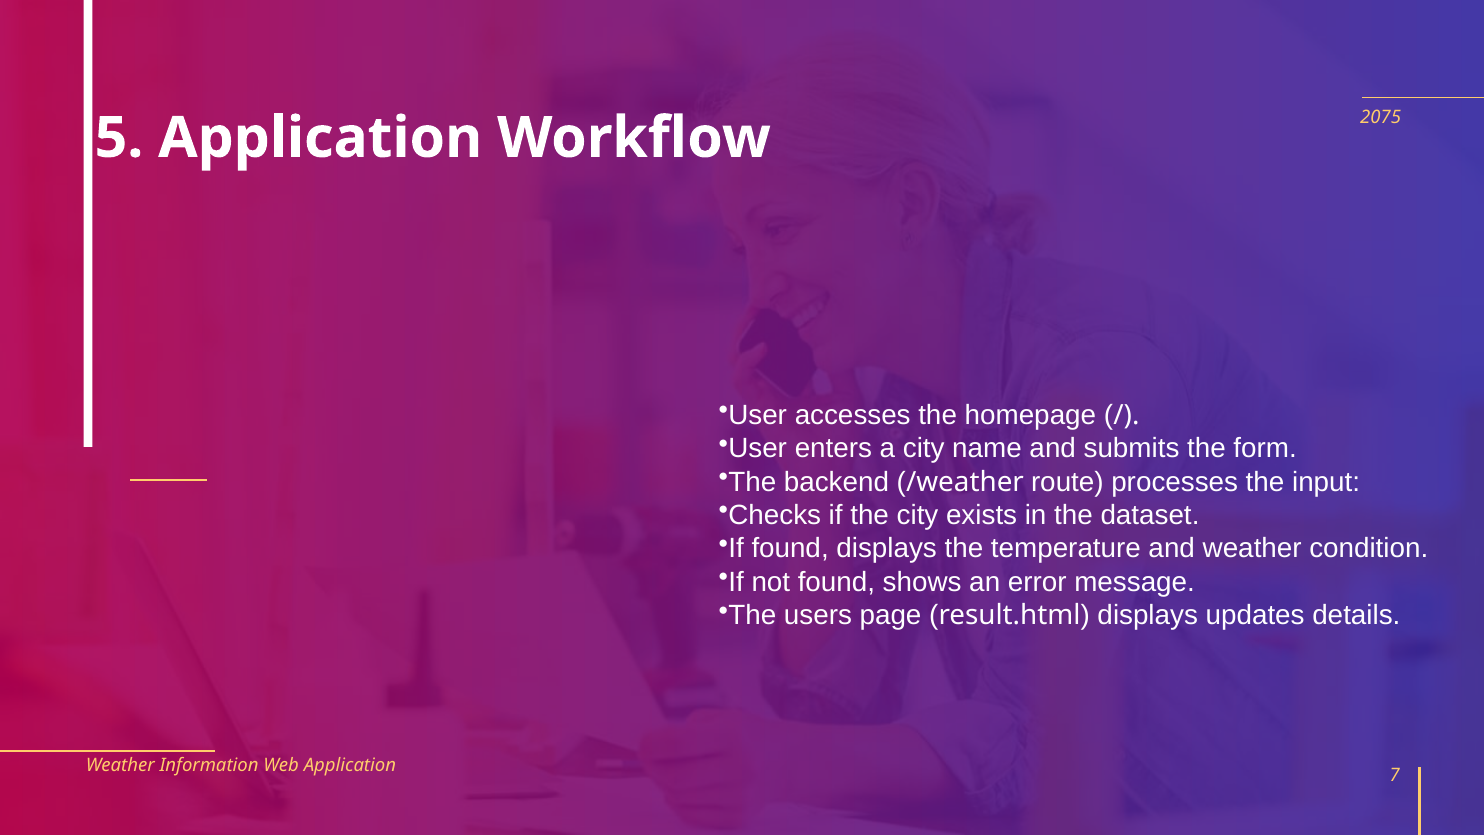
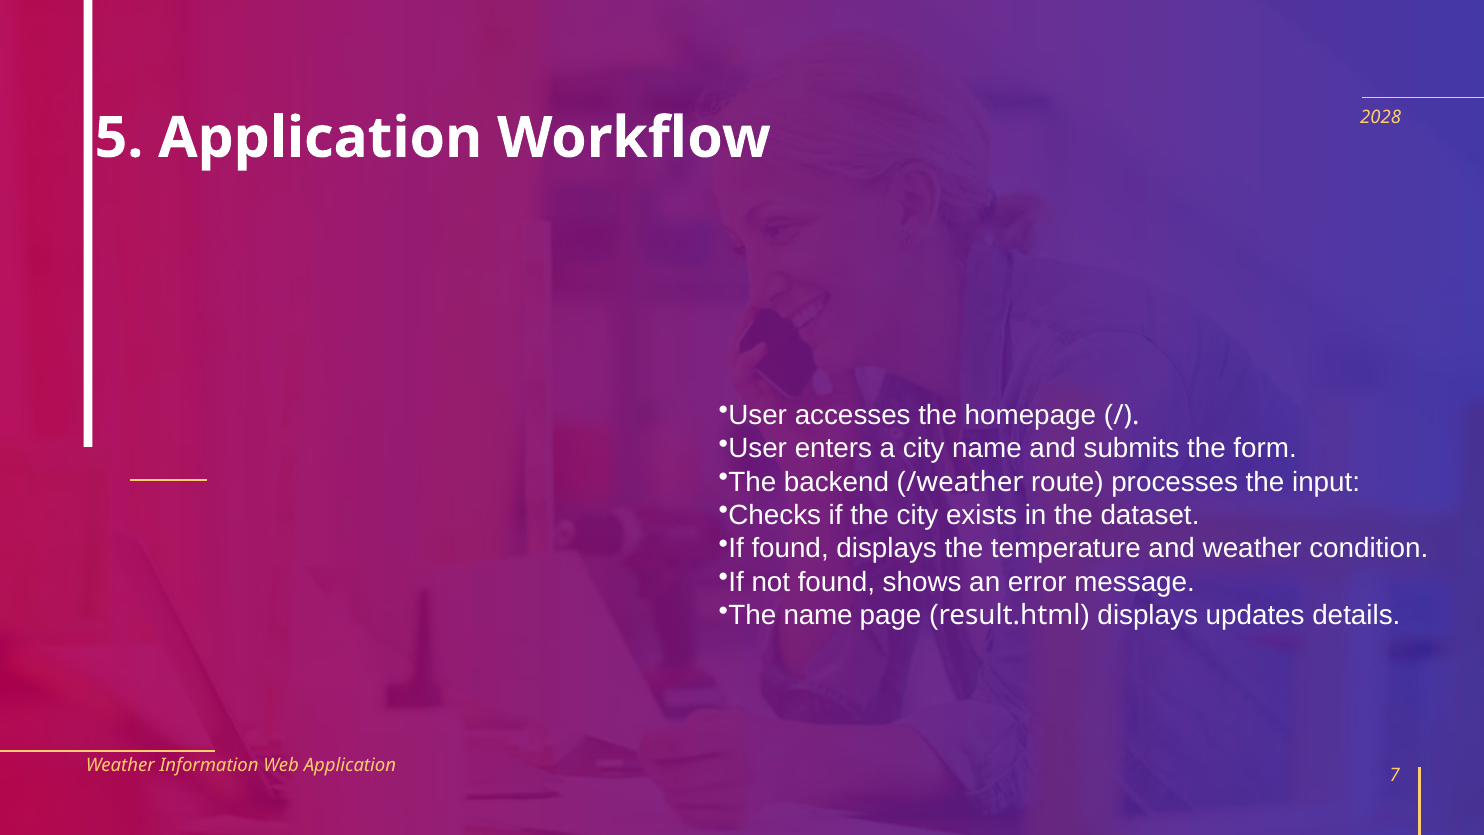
2075: 2075 -> 2028 (1381, 117)
The users: users -> name (818, 615)
